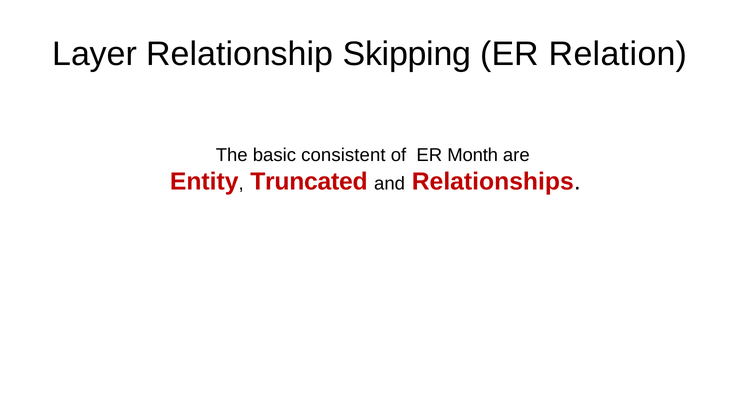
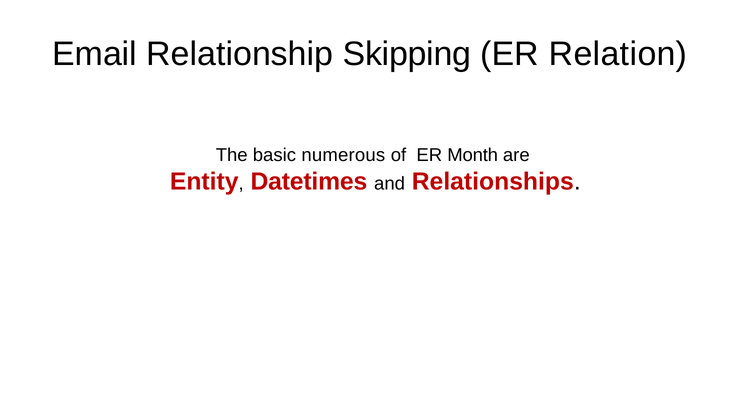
Layer: Layer -> Email (95, 54)
consistent: consistent -> numerous (343, 155)
Truncated: Truncated -> Datetimes (309, 181)
